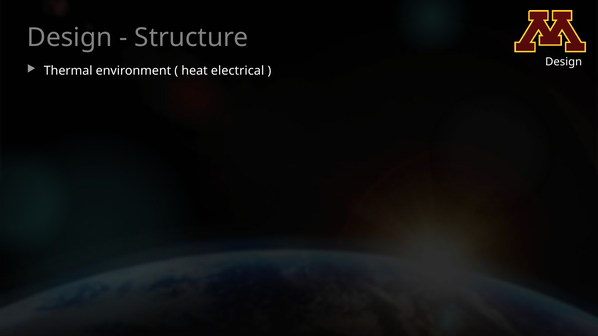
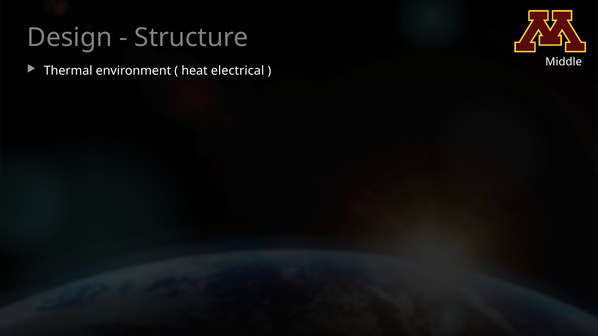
Design: Design -> Middle (564, 62)
